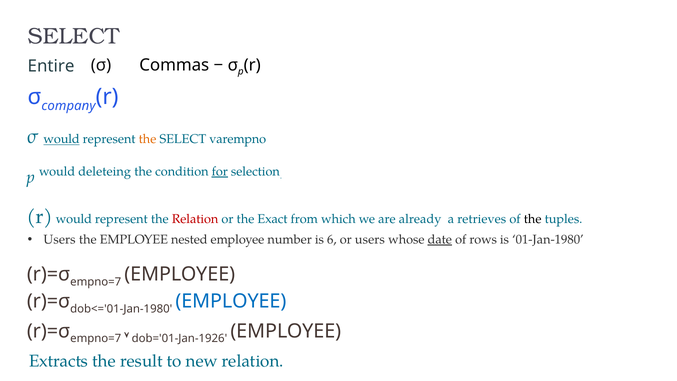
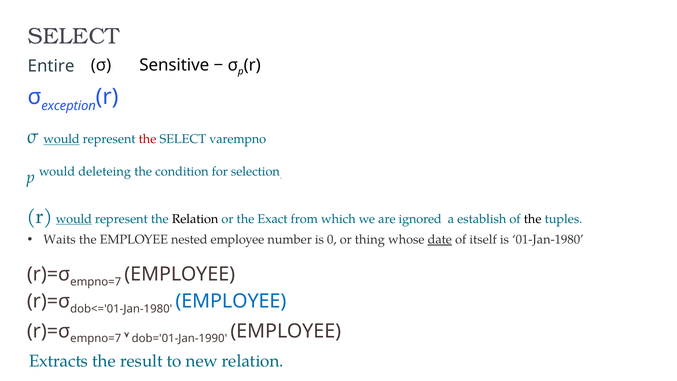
Commas: Commas -> Sensitive (174, 65)
company: company -> exception (69, 106)
the colour: orange -> red (148, 139)
for underline: present -> none (220, 171)
would underline: none -> present (74, 219)
Relation colour: red -> black (195, 219)
already: already -> ignored (420, 219)
retrieves: retrieves -> establish (482, 219)
Users: Users -> Waits (60, 239)
6: 6 -> 0 (332, 239)
or users: users -> thing (370, 239)
rows: rows -> itself (483, 239)
dob='01-Jan-1926: dob='01-Jan-1926 -> dob='01-Jan-1990 (179, 339)
